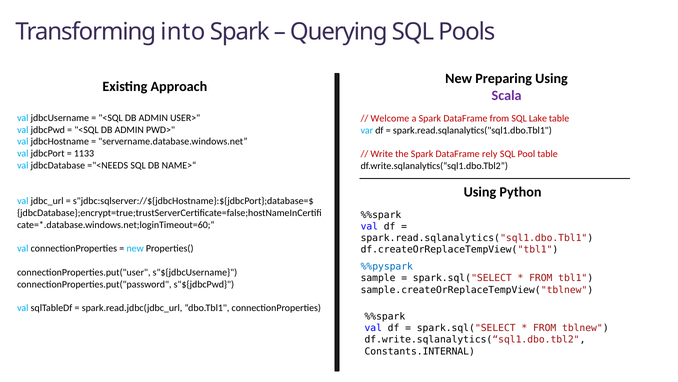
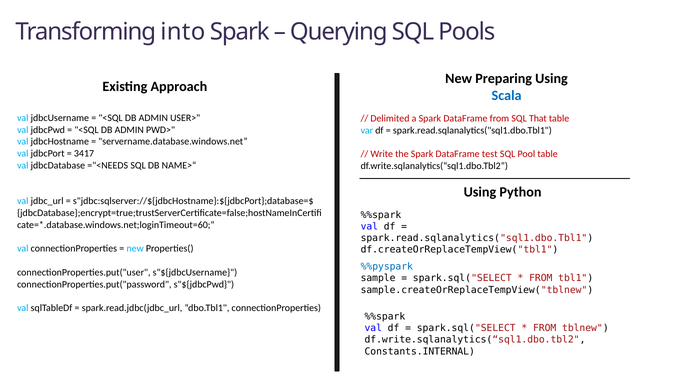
Scala colour: purple -> blue (507, 95)
Welcome: Welcome -> Delimited (390, 118)
Lake: Lake -> That (538, 118)
1133: 1133 -> 3417 (84, 153)
rely: rely -> test (490, 154)
